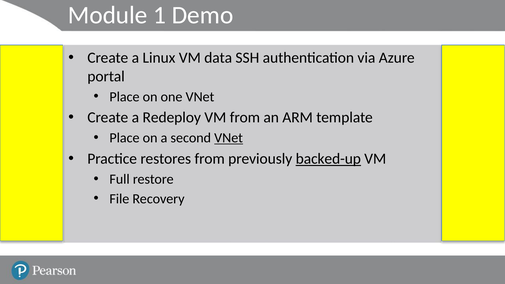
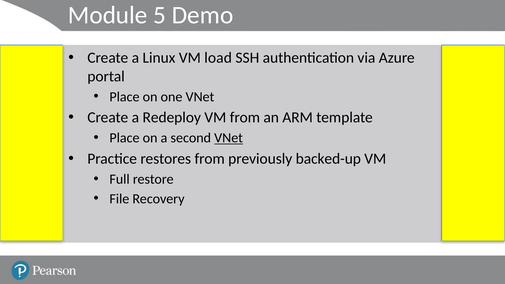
1: 1 -> 5 (160, 15)
data: data -> load (218, 58)
backed-up underline: present -> none (328, 159)
